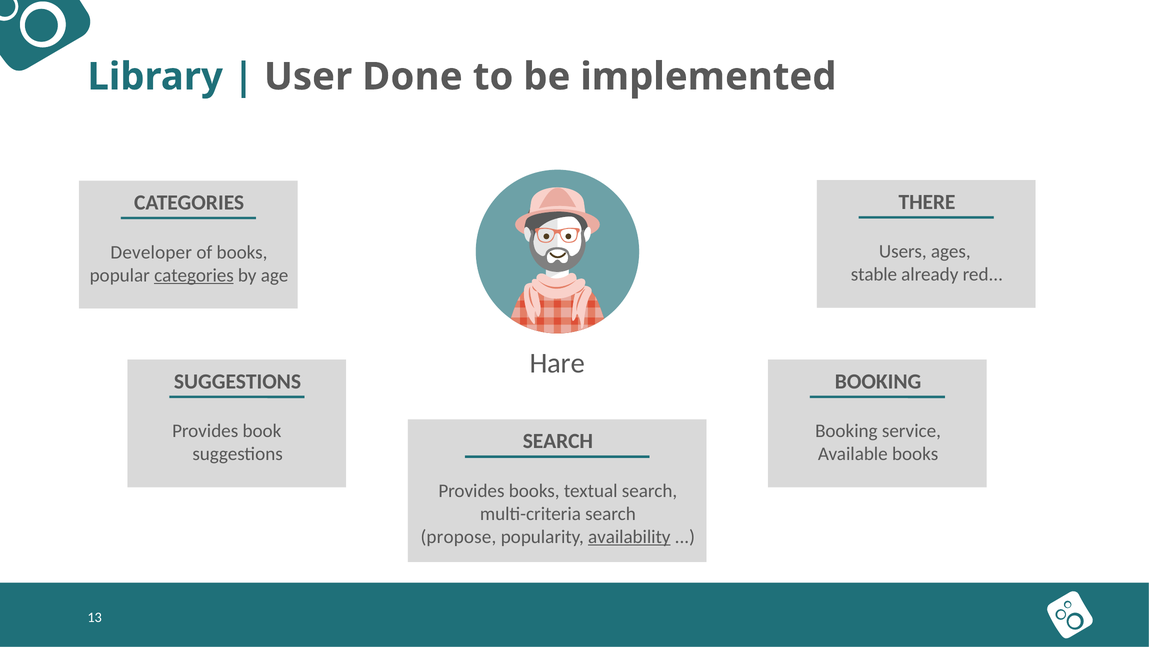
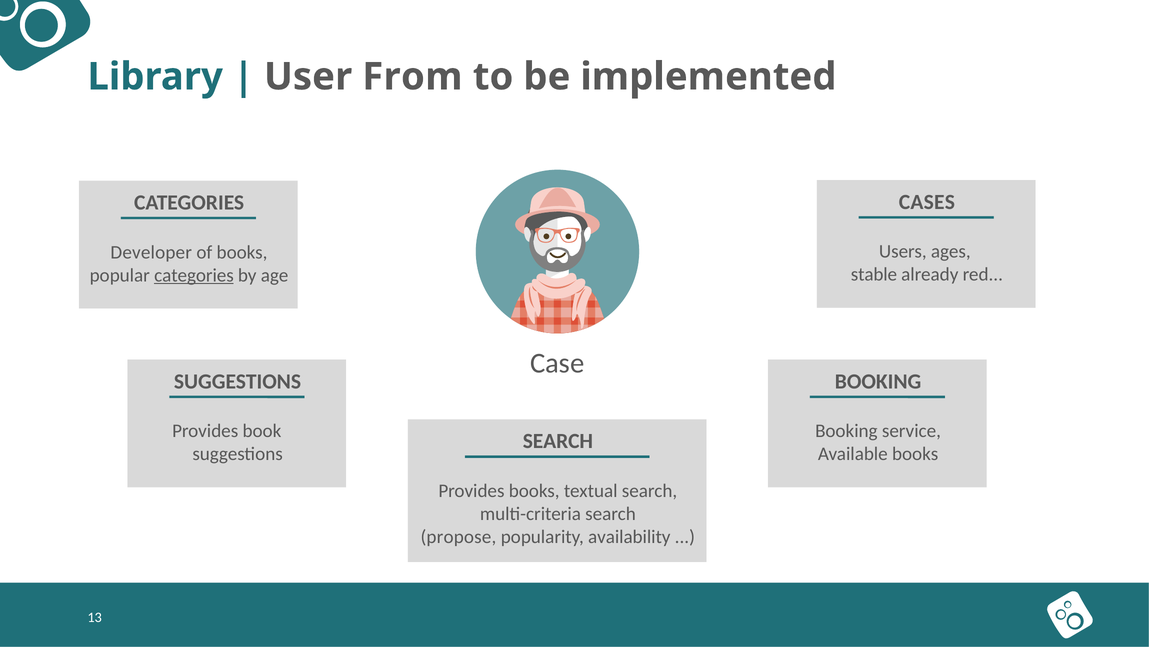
Done: Done -> From (412, 77)
THERE: THERE -> CASES (927, 202)
Hare: Hare -> Case (557, 363)
availability underline: present -> none (629, 536)
